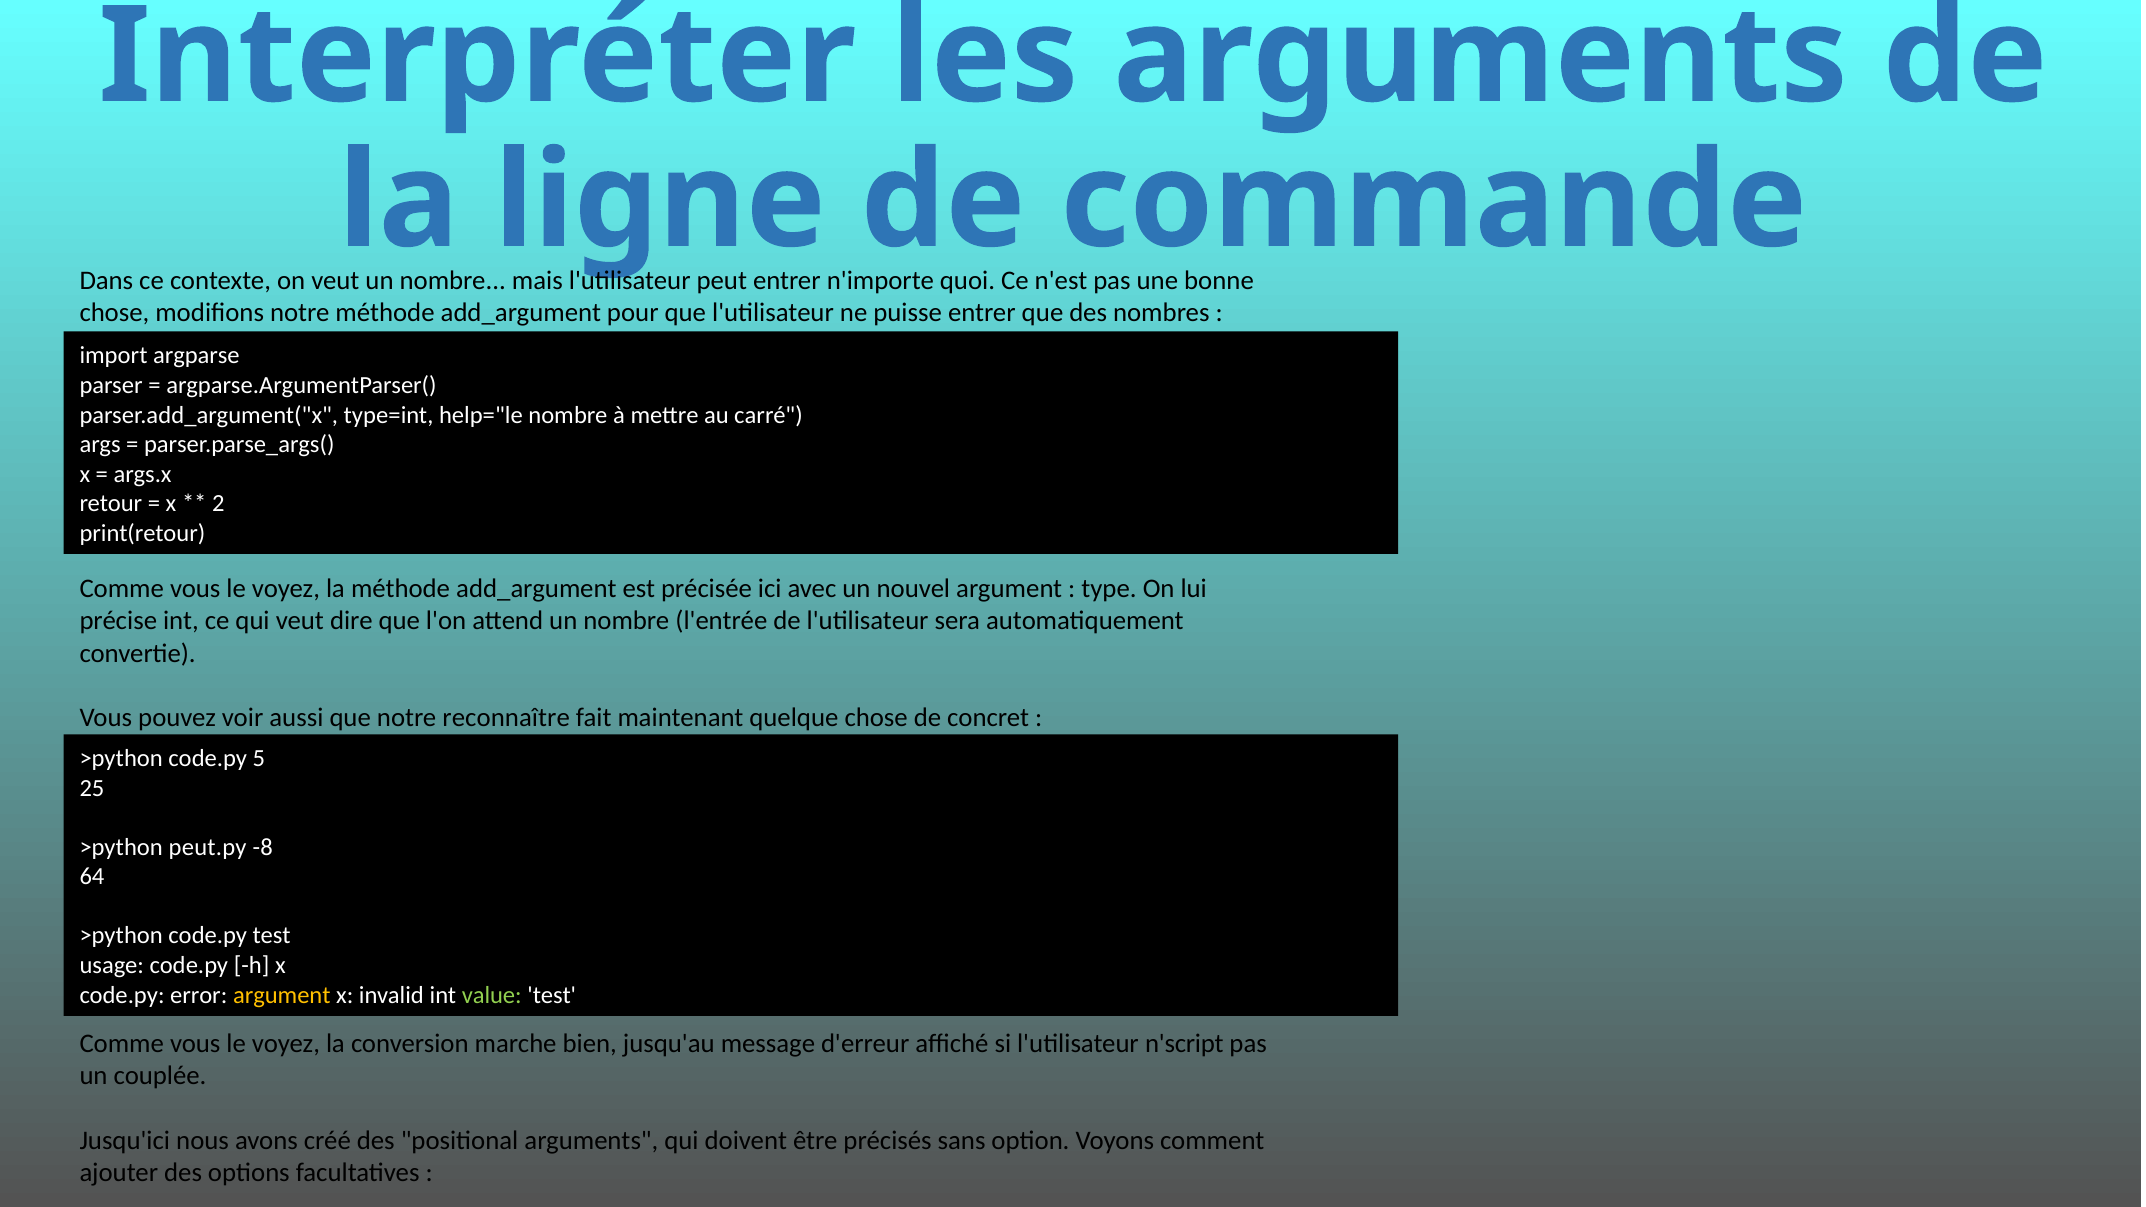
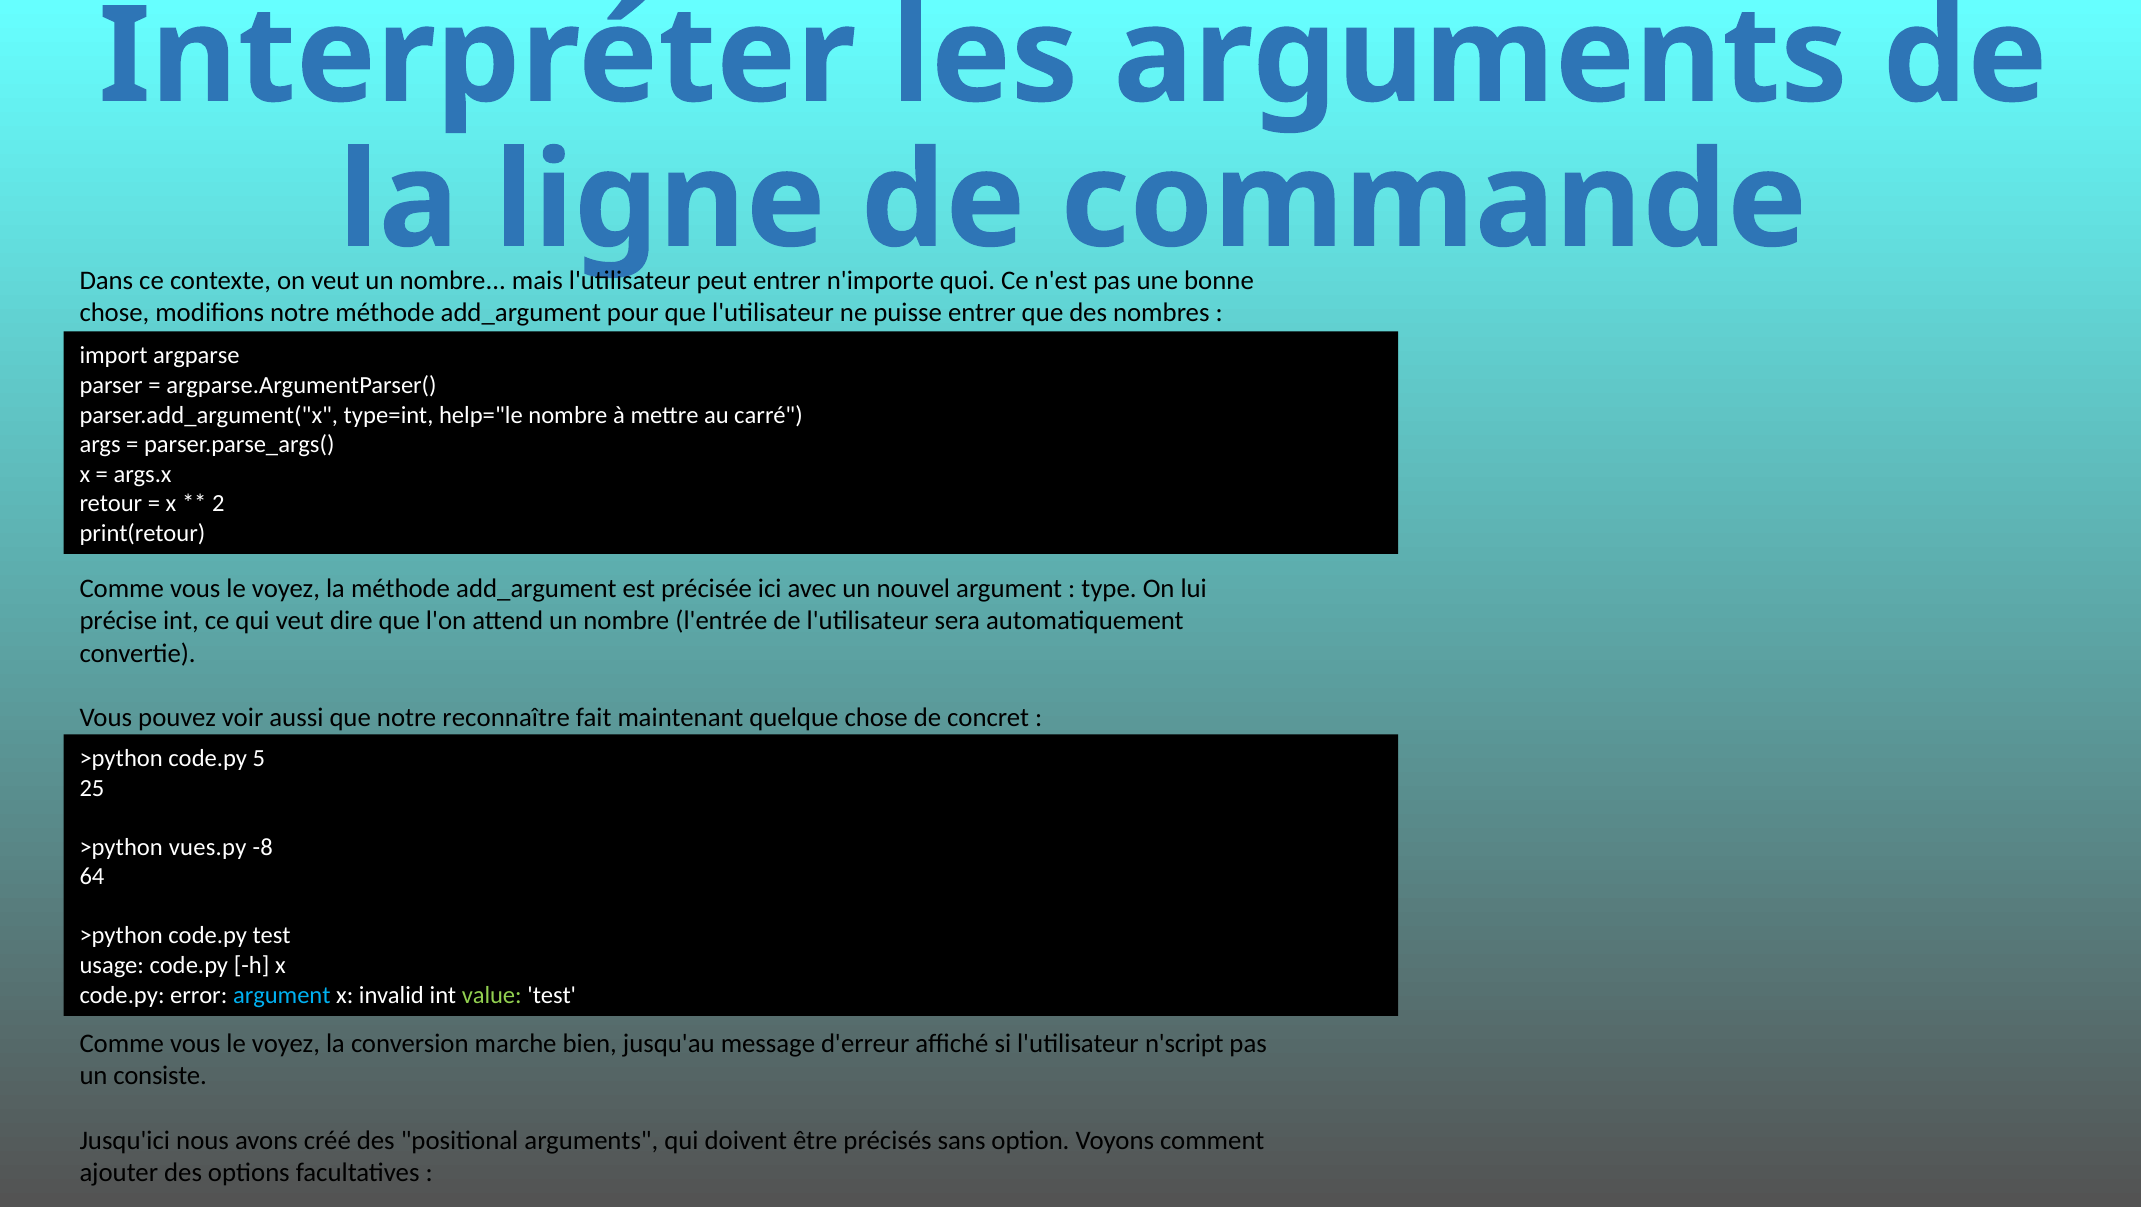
peut.py: peut.py -> vues.py (208, 847)
argument colour: yellow -> light blue (282, 995)
couplée: couplée -> consiste (160, 1076)
